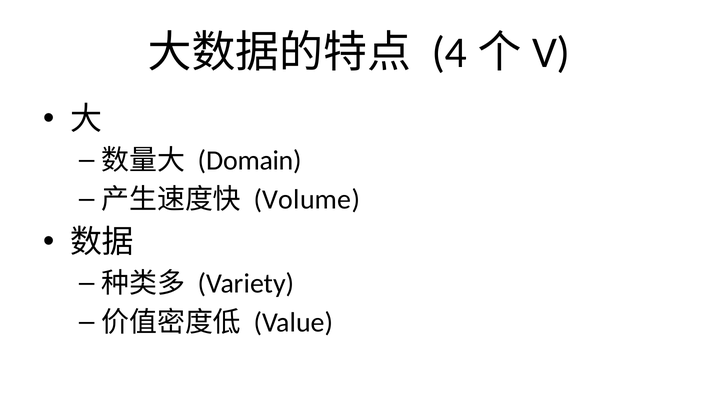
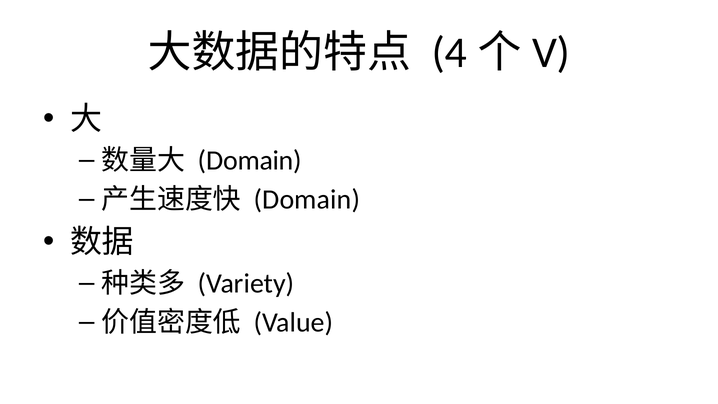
Volume: Volume -> Domain (307, 200)
